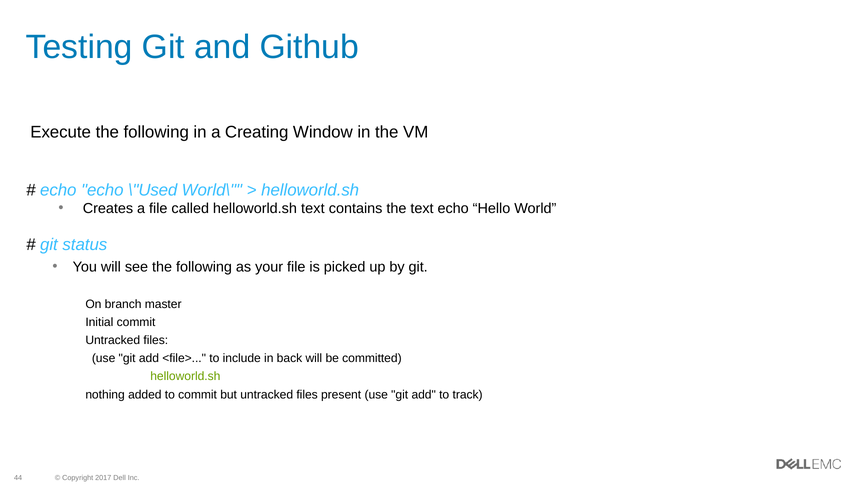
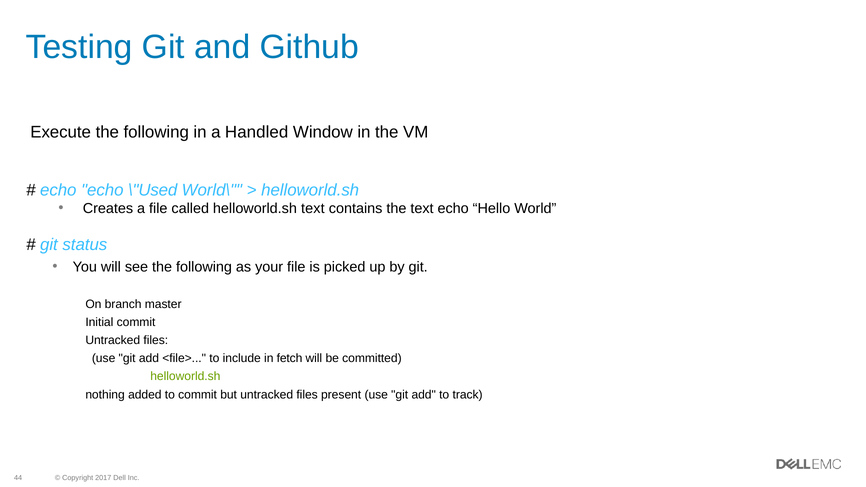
Creating: Creating -> Handled (257, 132)
back: back -> fetch (290, 359)
